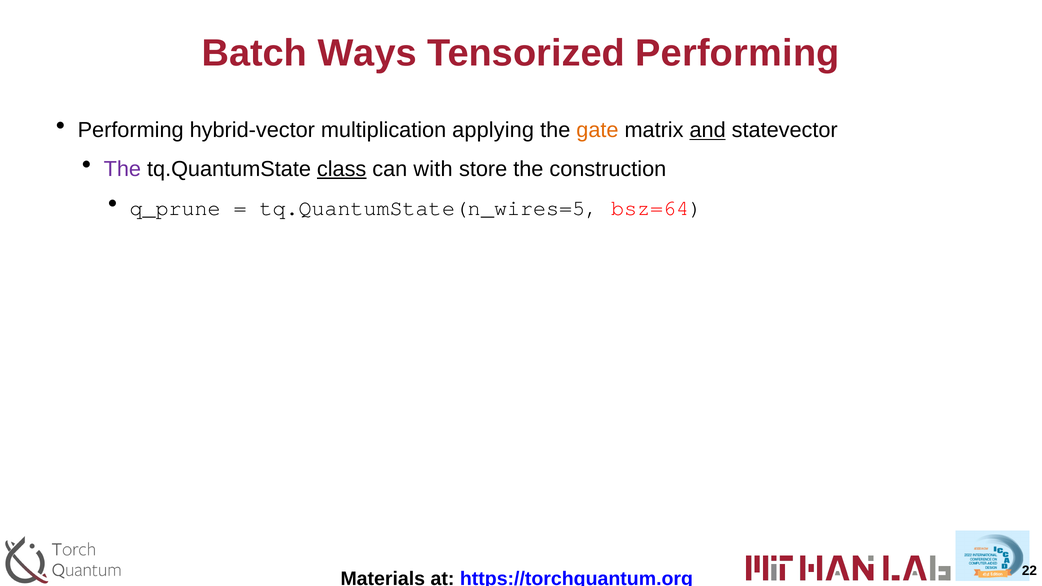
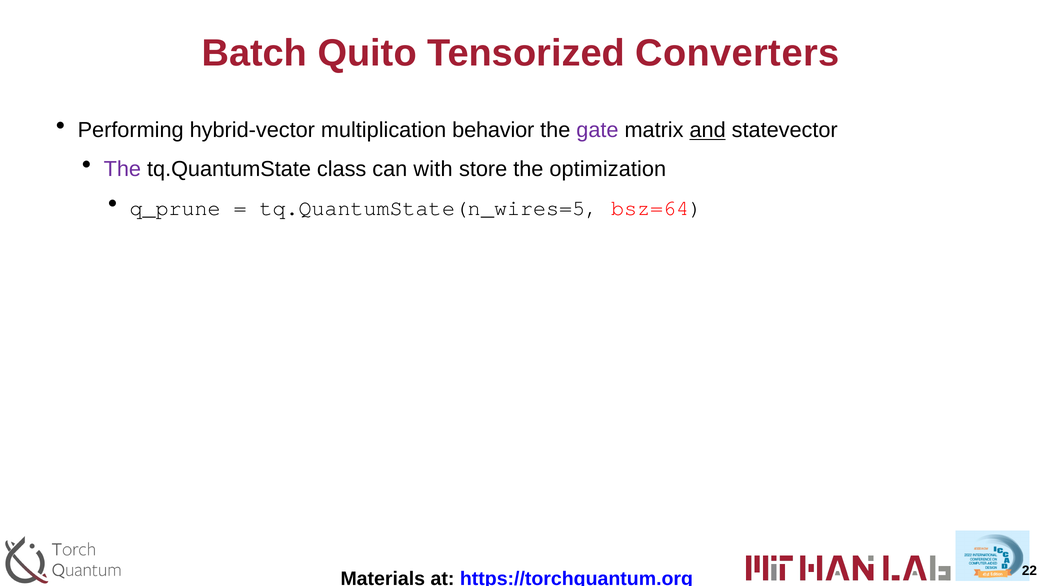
Ways: Ways -> Quito (367, 53)
Tensorized Performing: Performing -> Converters (737, 53)
applying: applying -> behavior (493, 130)
gate colour: orange -> purple (597, 130)
class underline: present -> none (342, 169)
construction: construction -> optimization (608, 169)
